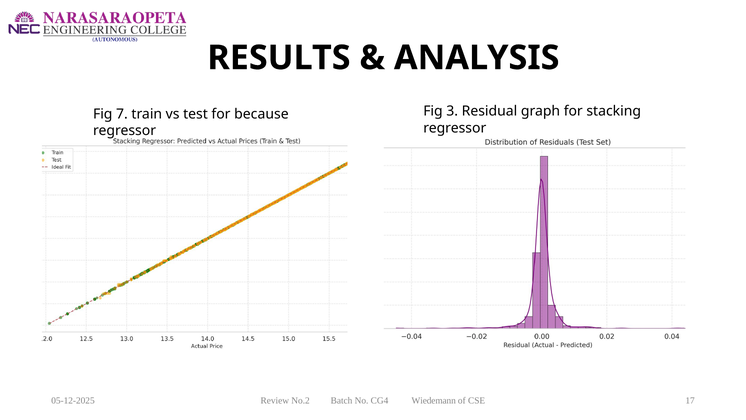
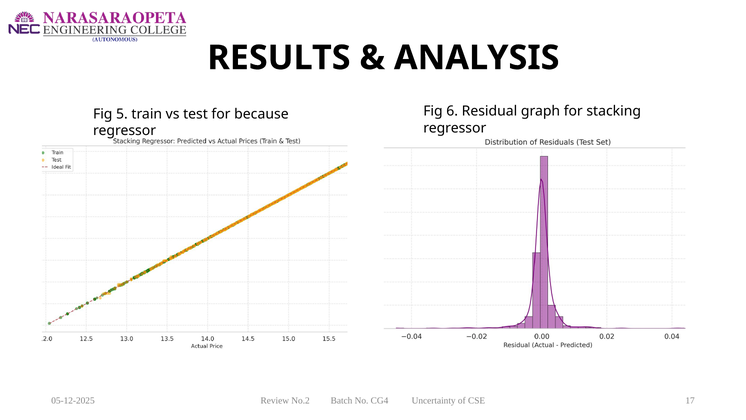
3: 3 -> 6 (452, 111)
7: 7 -> 5 (122, 114)
Wiedemann: Wiedemann -> Uncertainty (434, 400)
